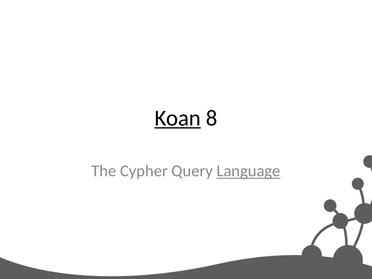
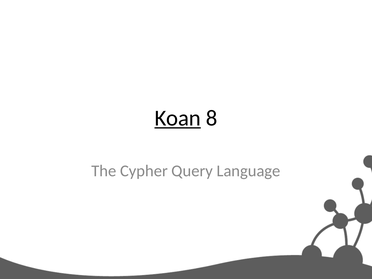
Language underline: present -> none (249, 171)
